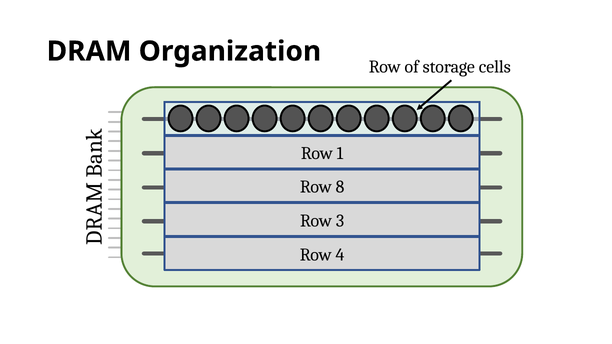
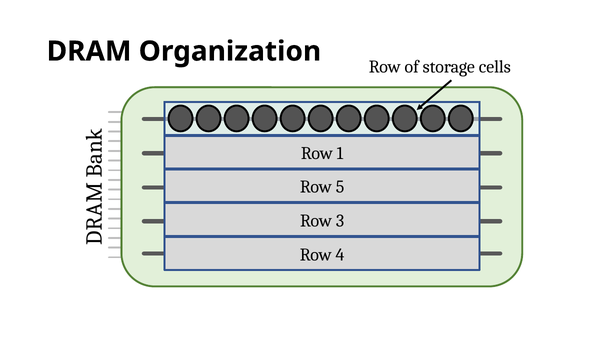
8: 8 -> 5 (340, 187)
